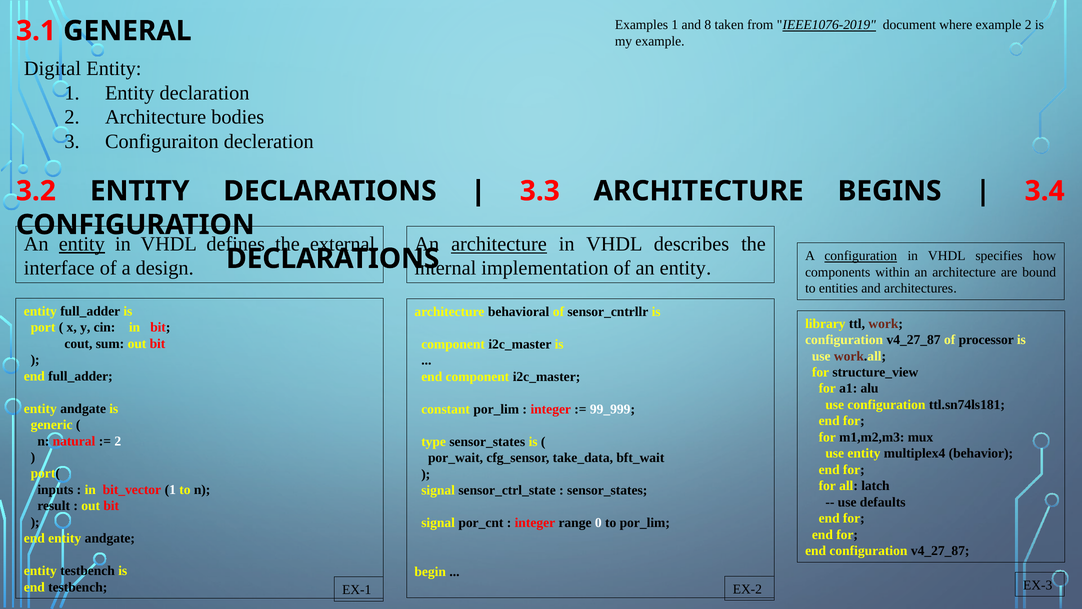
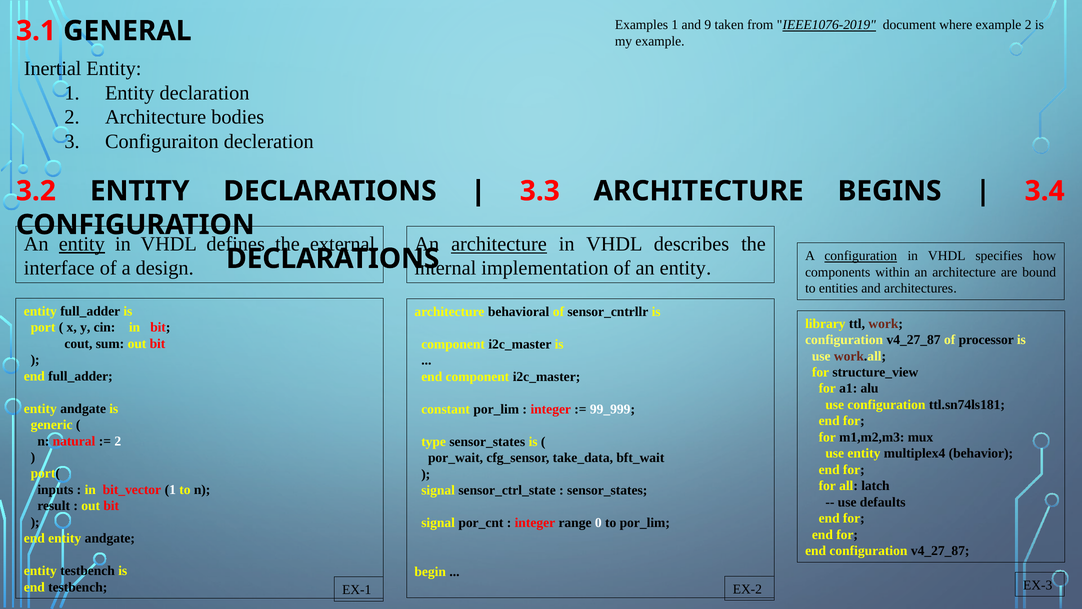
8: 8 -> 9 (708, 25)
Digital: Digital -> Inertial (53, 68)
